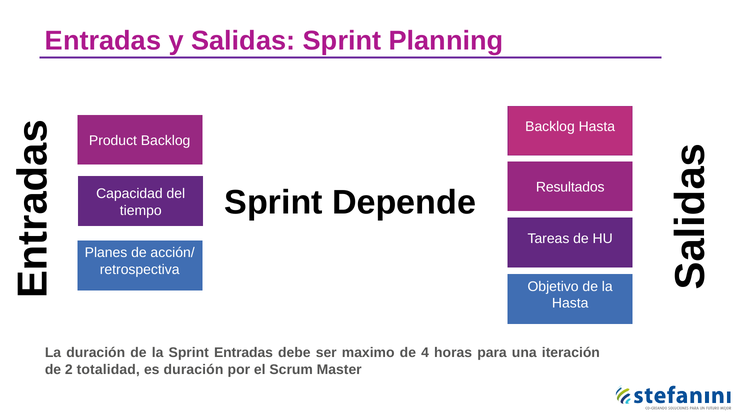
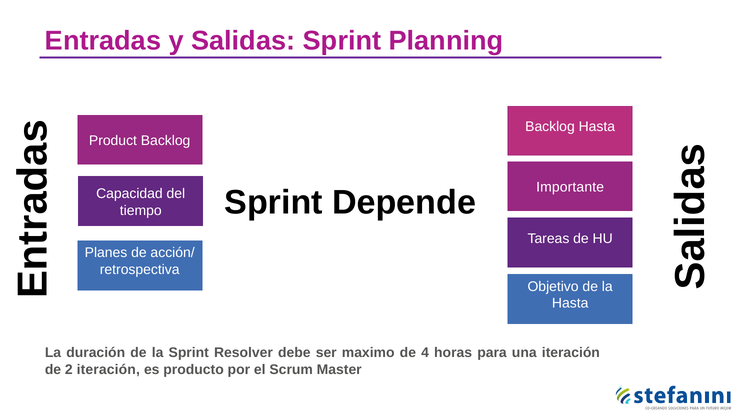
Resultados: Resultados -> Importante (570, 188)
Sprint Entradas: Entradas -> Resolver (243, 353)
2 totalidad: totalidad -> iteración (108, 370)
es duración: duración -> producto (194, 370)
